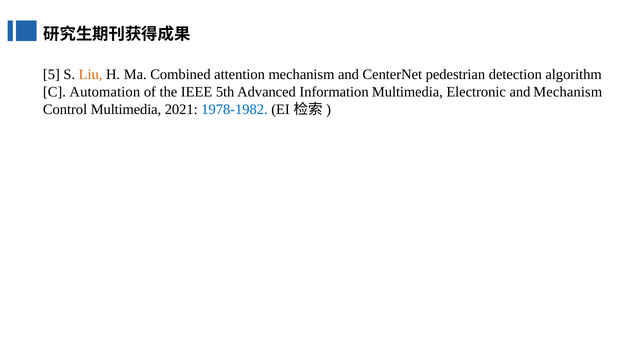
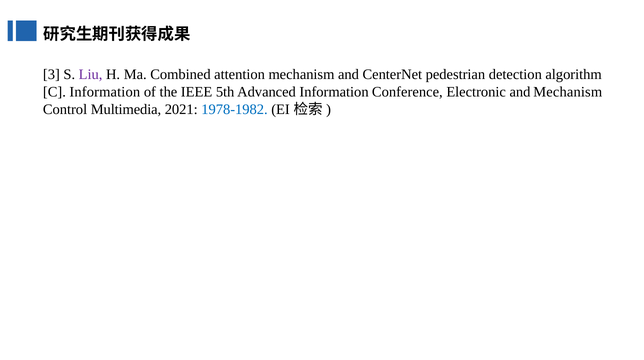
5: 5 -> 3 (51, 75)
Liu colour: orange -> purple (91, 75)
C Automation: Automation -> Information (105, 92)
Information Multimedia: Multimedia -> Conference (407, 92)
